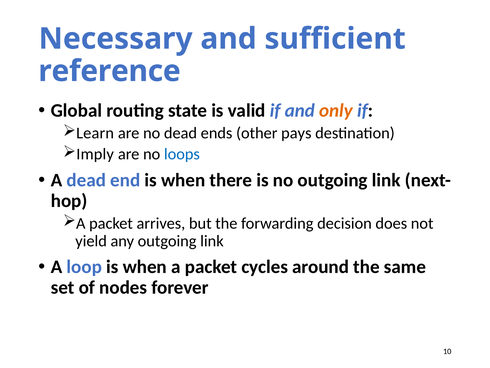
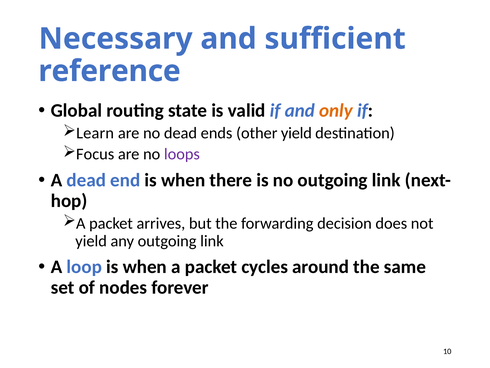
other pays: pays -> yield (296, 133)
Imply: Imply -> Focus (95, 154)
loops colour: blue -> purple (182, 154)
